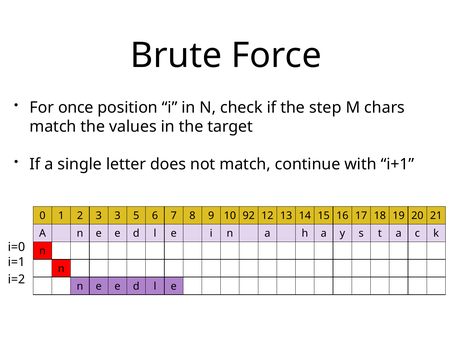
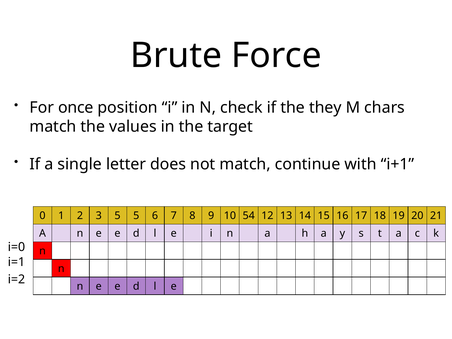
step: step -> they (325, 108)
3 3: 3 -> 5 (117, 216)
92: 92 -> 54 (249, 216)
